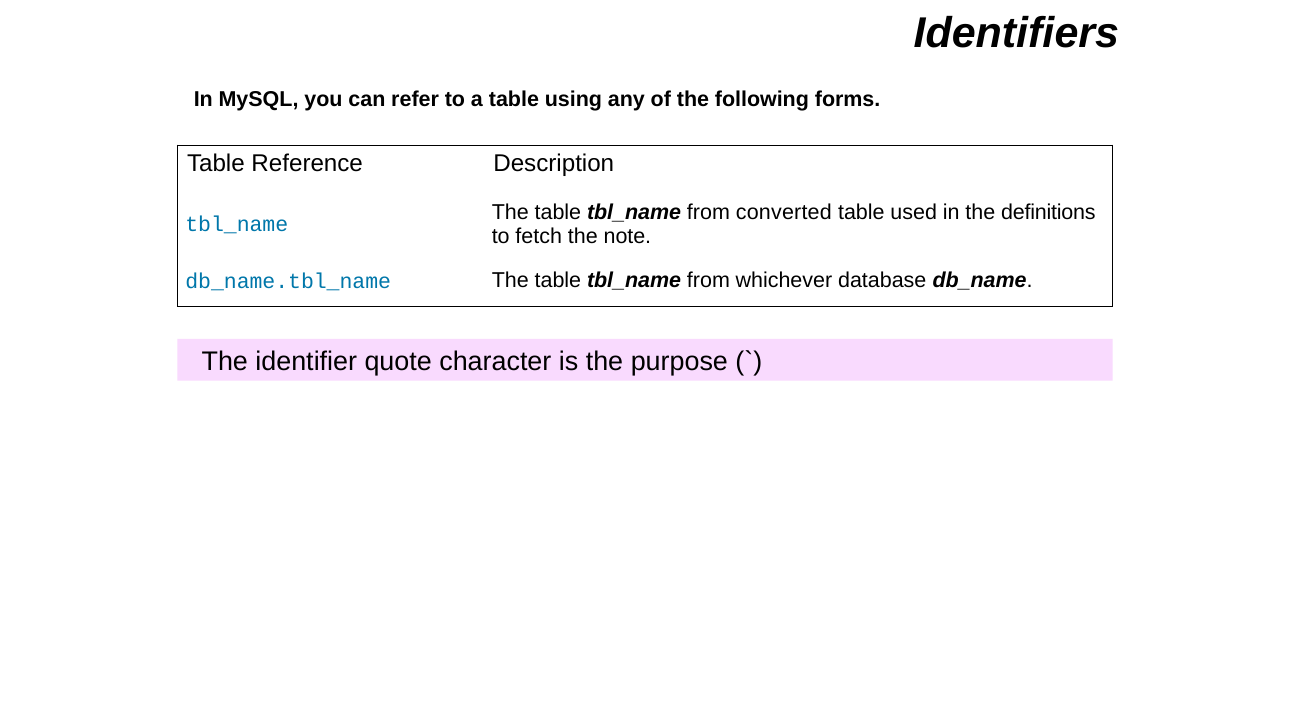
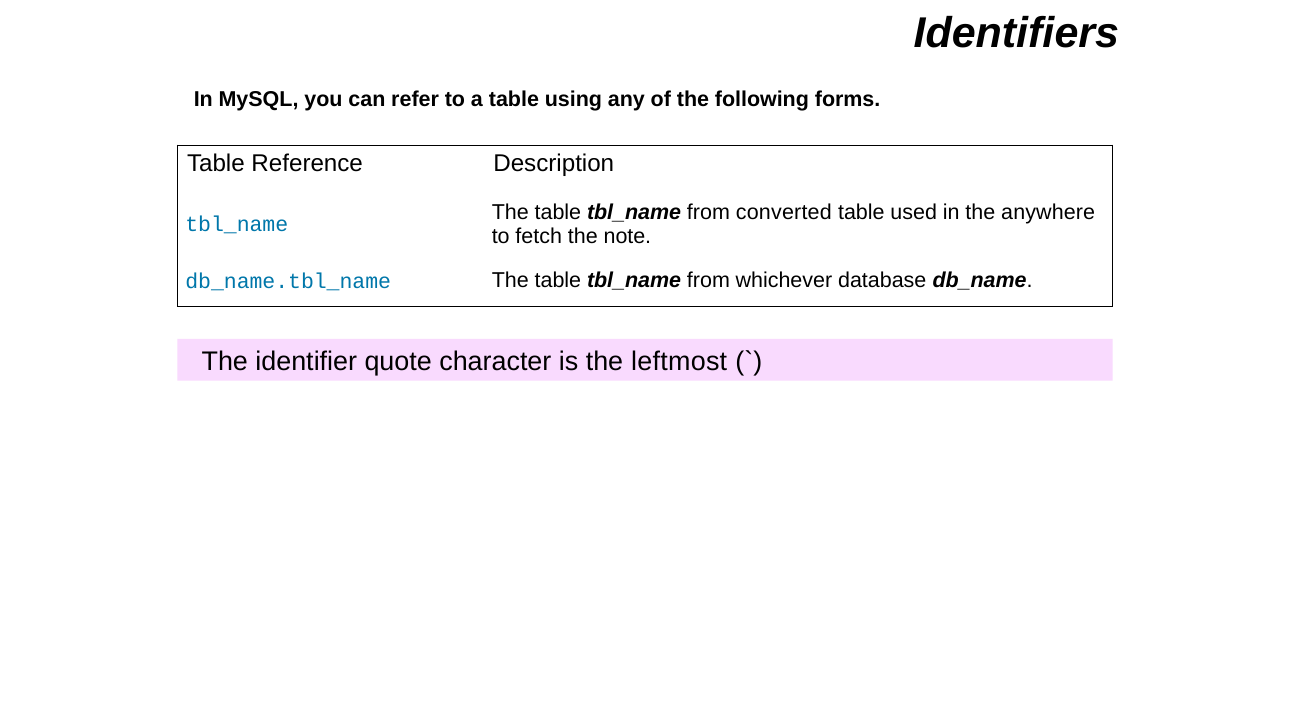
definitions: definitions -> anywhere (1048, 212)
purpose: purpose -> leftmost (679, 361)
